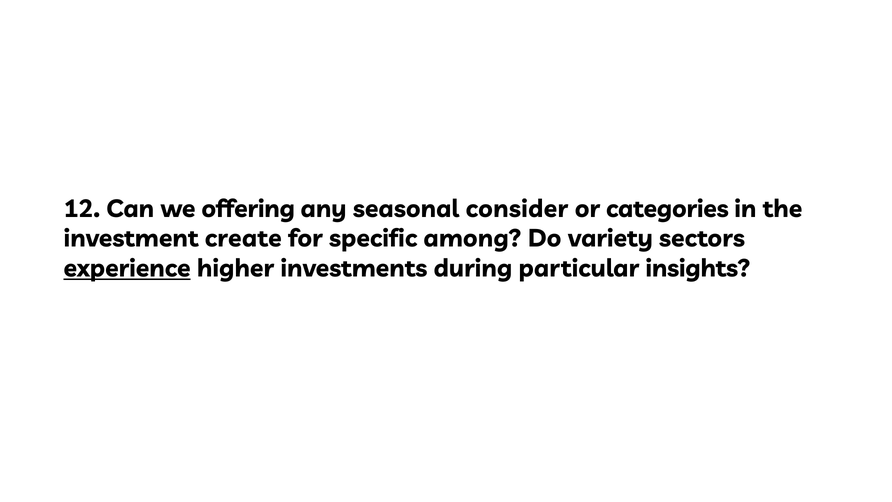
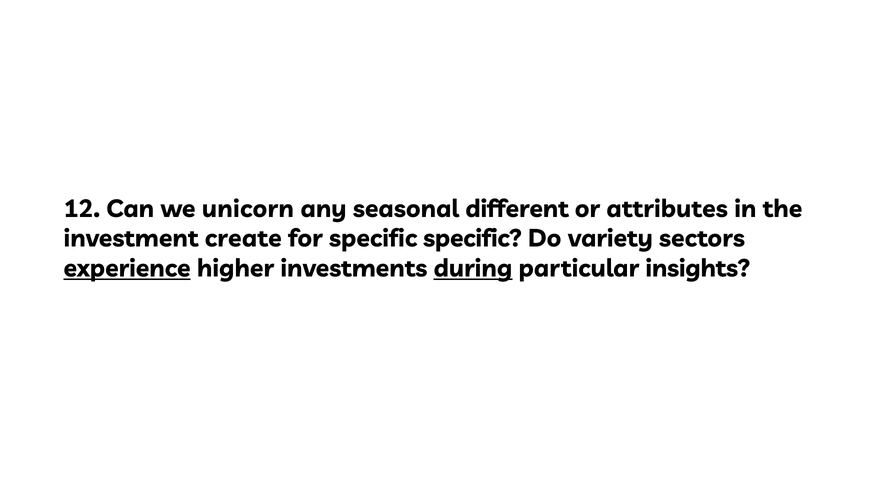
offering: offering -> unicorn (248, 209)
consider: consider -> different (517, 209)
categories: categories -> attributes (667, 209)
specific among: among -> specific (473, 239)
during underline: none -> present (473, 268)
